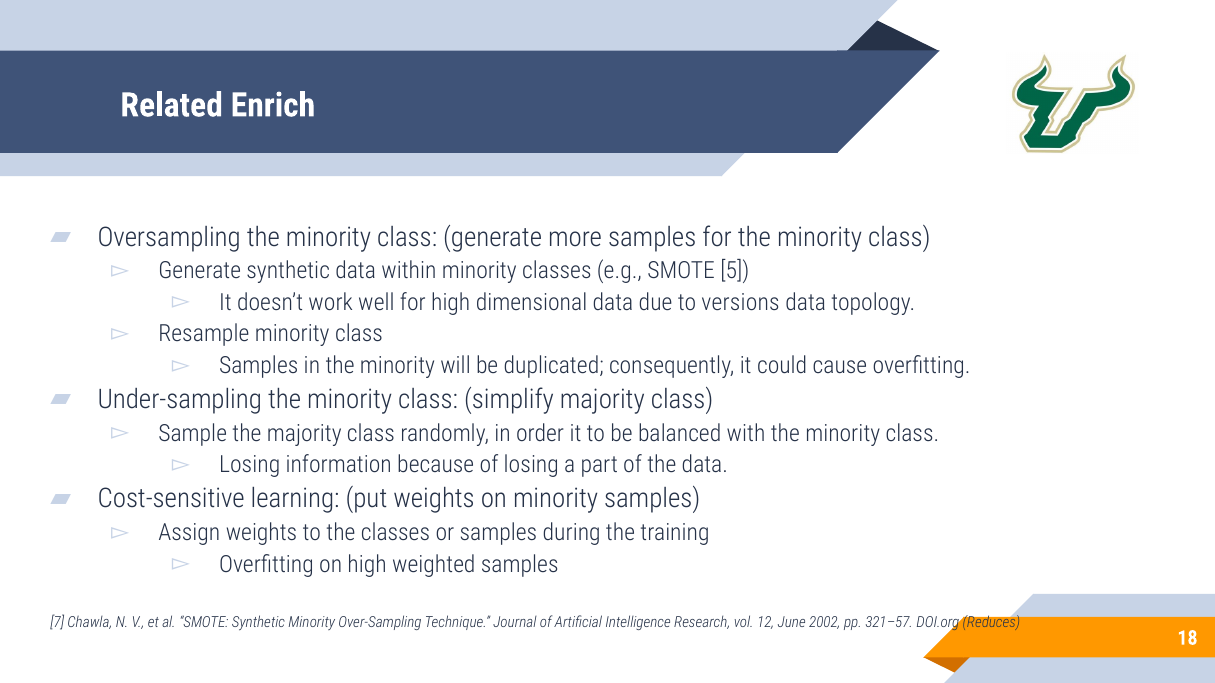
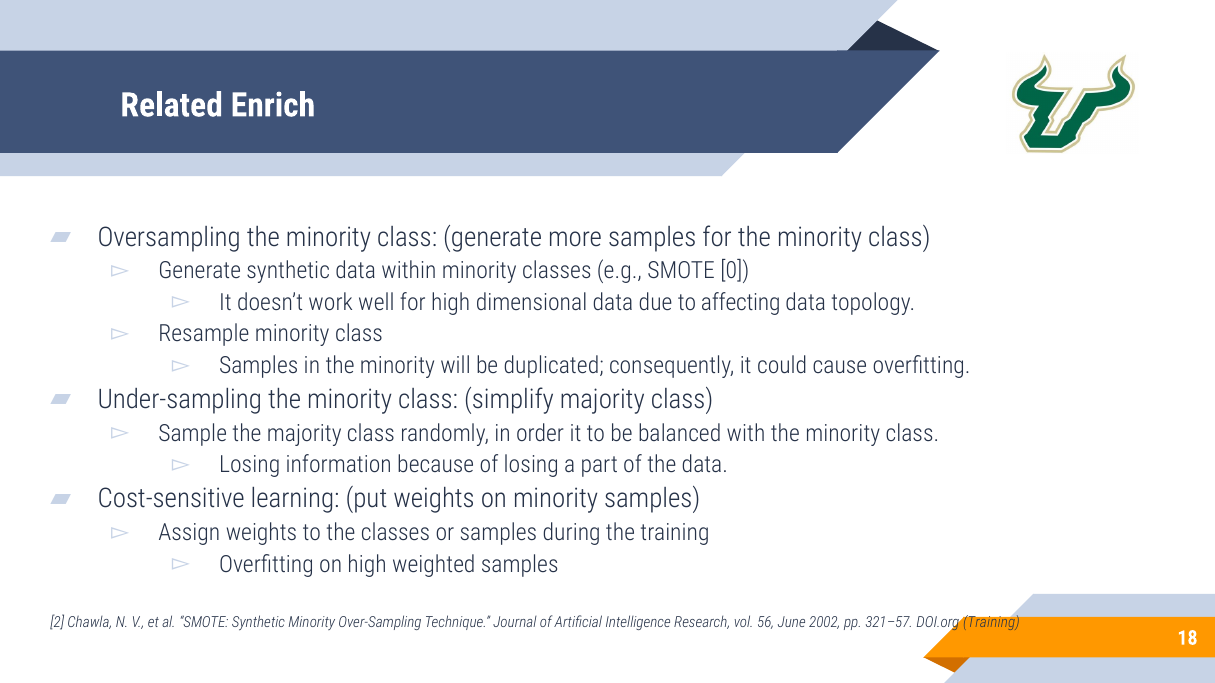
5: 5 -> 0 (735, 271)
versions: versions -> affecting (741, 303)
7: 7 -> 2 (57, 623)
12: 12 -> 56 (766, 623)
DOI.org Reduces: Reduces -> Training (991, 623)
